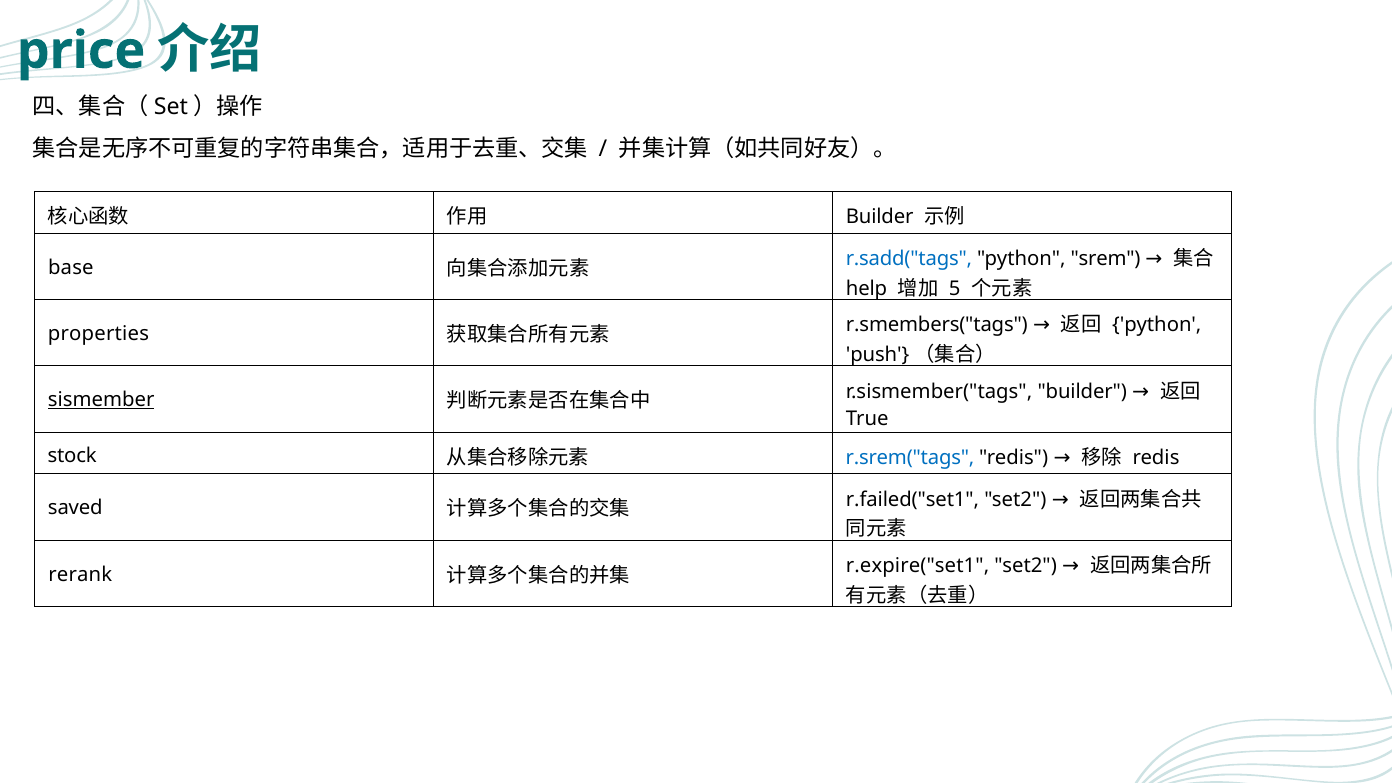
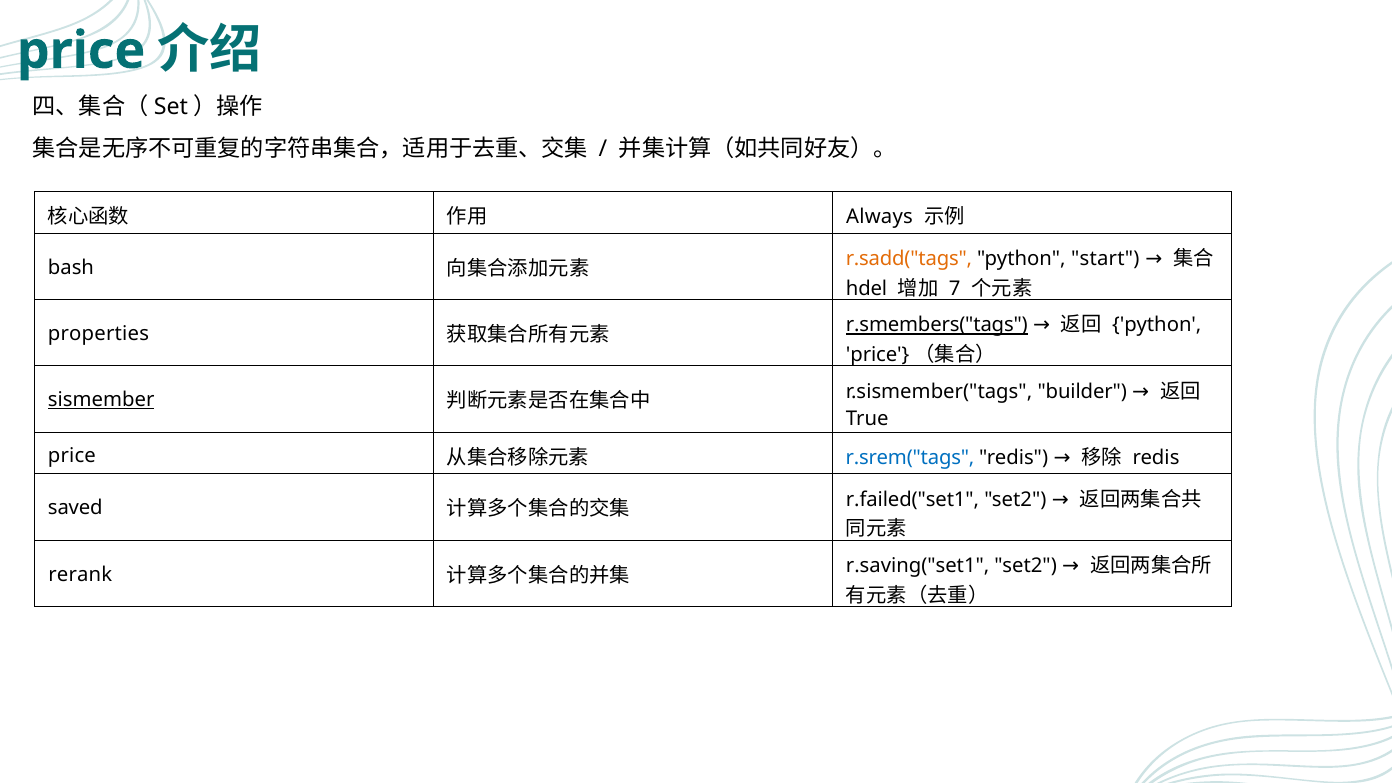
Builder: Builder -> Always (880, 217)
base: base -> bash (71, 268)
r.sadd("tags colour: blue -> orange (909, 259)
srem: srem -> start (1105, 259)
help: help -> hdel (866, 289)
5: 5 -> 7 (955, 289)
r.smembers("tags underline: none -> present (937, 325)
push: push -> price (878, 355)
stock: stock -> price (72, 456)
r.expire("set1: r.expire("set1 -> r.saving("set1 (918, 566)
